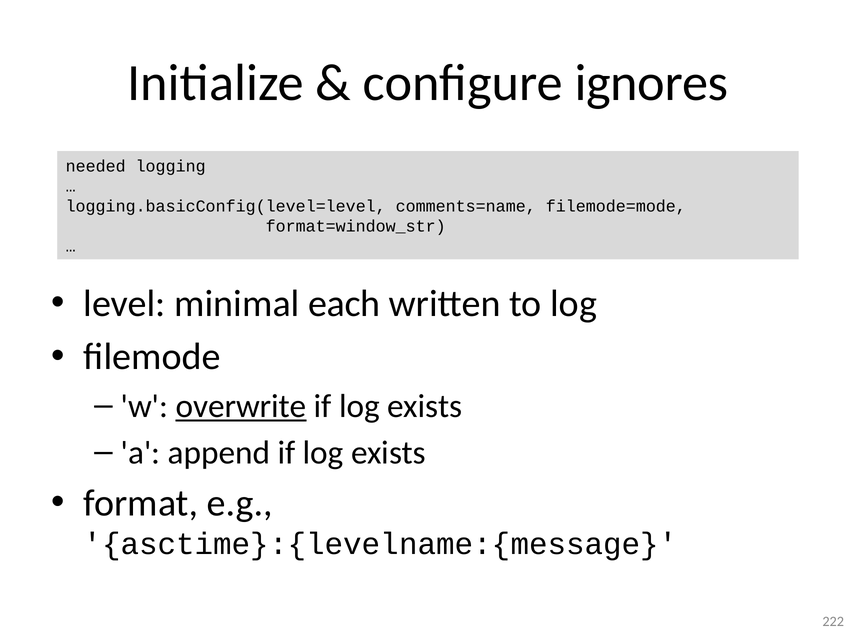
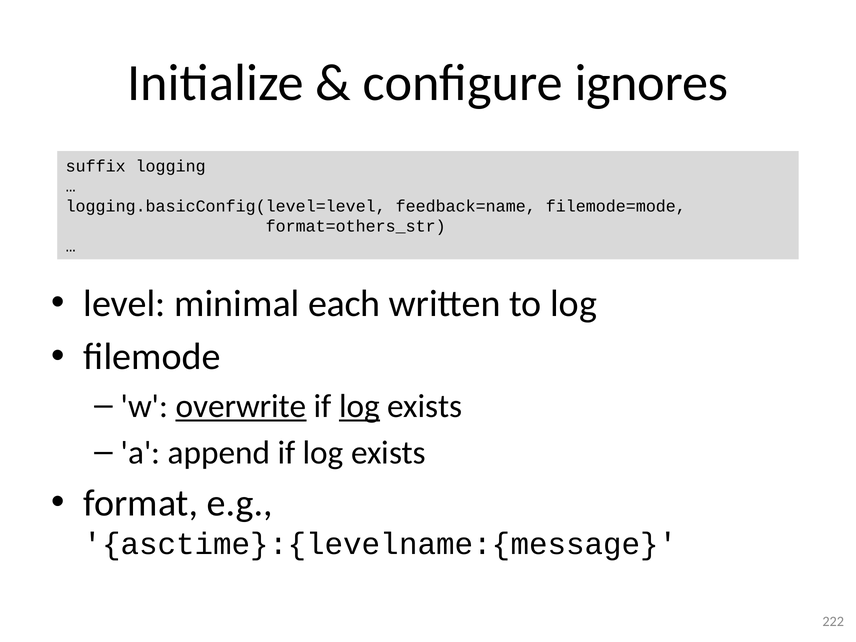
needed: needed -> suffix (96, 166)
comments=name: comments=name -> feedback=name (466, 206)
format=window_str: format=window_str -> format=others_str (356, 226)
log underline: none -> present (359, 406)
